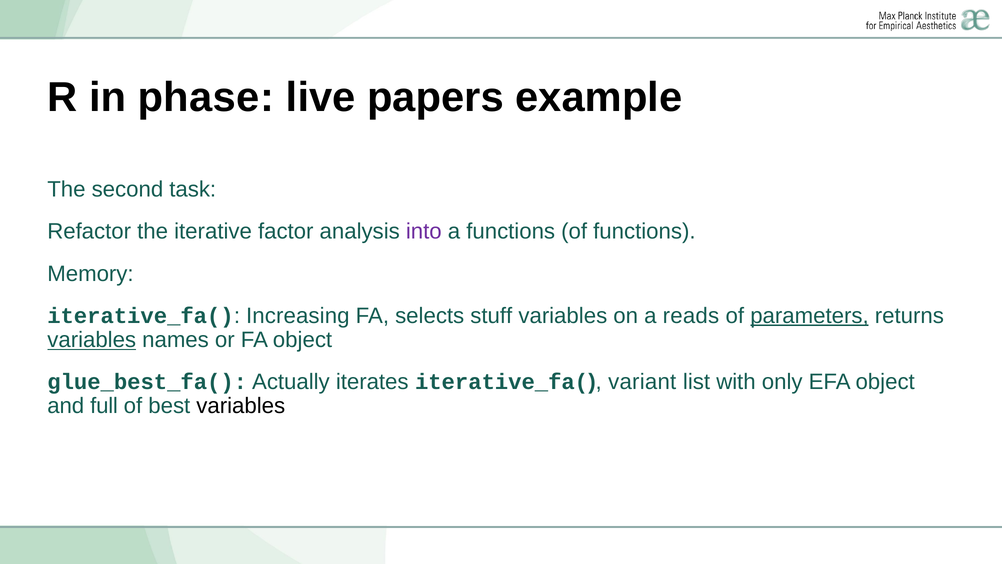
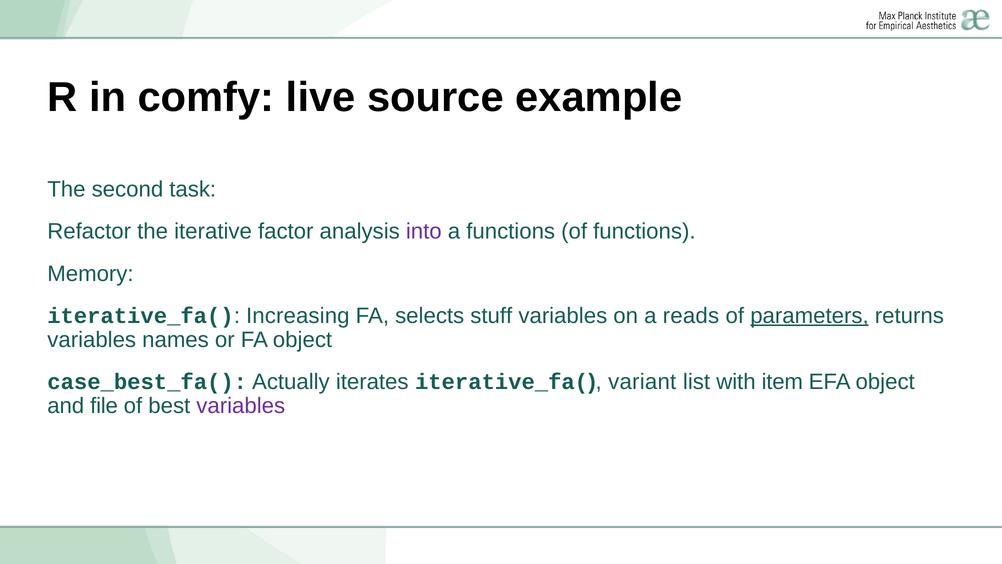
phase: phase -> comfy (206, 97)
papers: papers -> source (435, 97)
variables underline: present -> none (92, 340)
glue_best_fa(: glue_best_fa( -> case_best_fa( (147, 382)
only: only -> item (782, 382)
full: full -> file (104, 406)
variables colour: black -> purple (241, 406)
